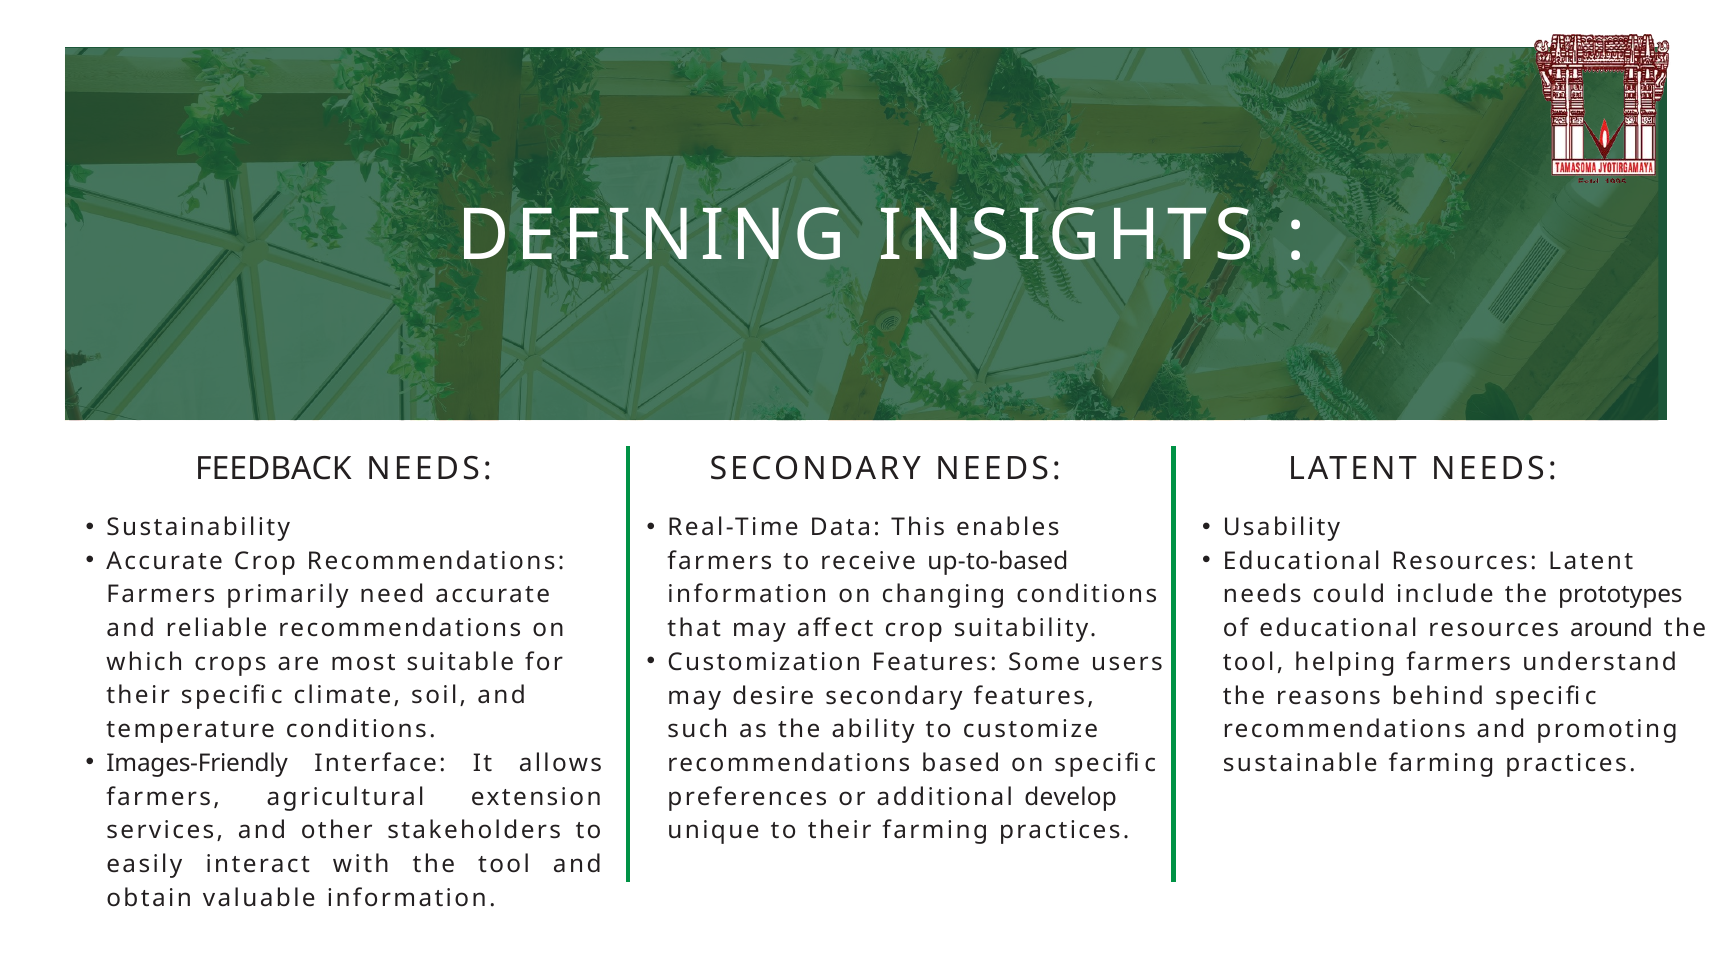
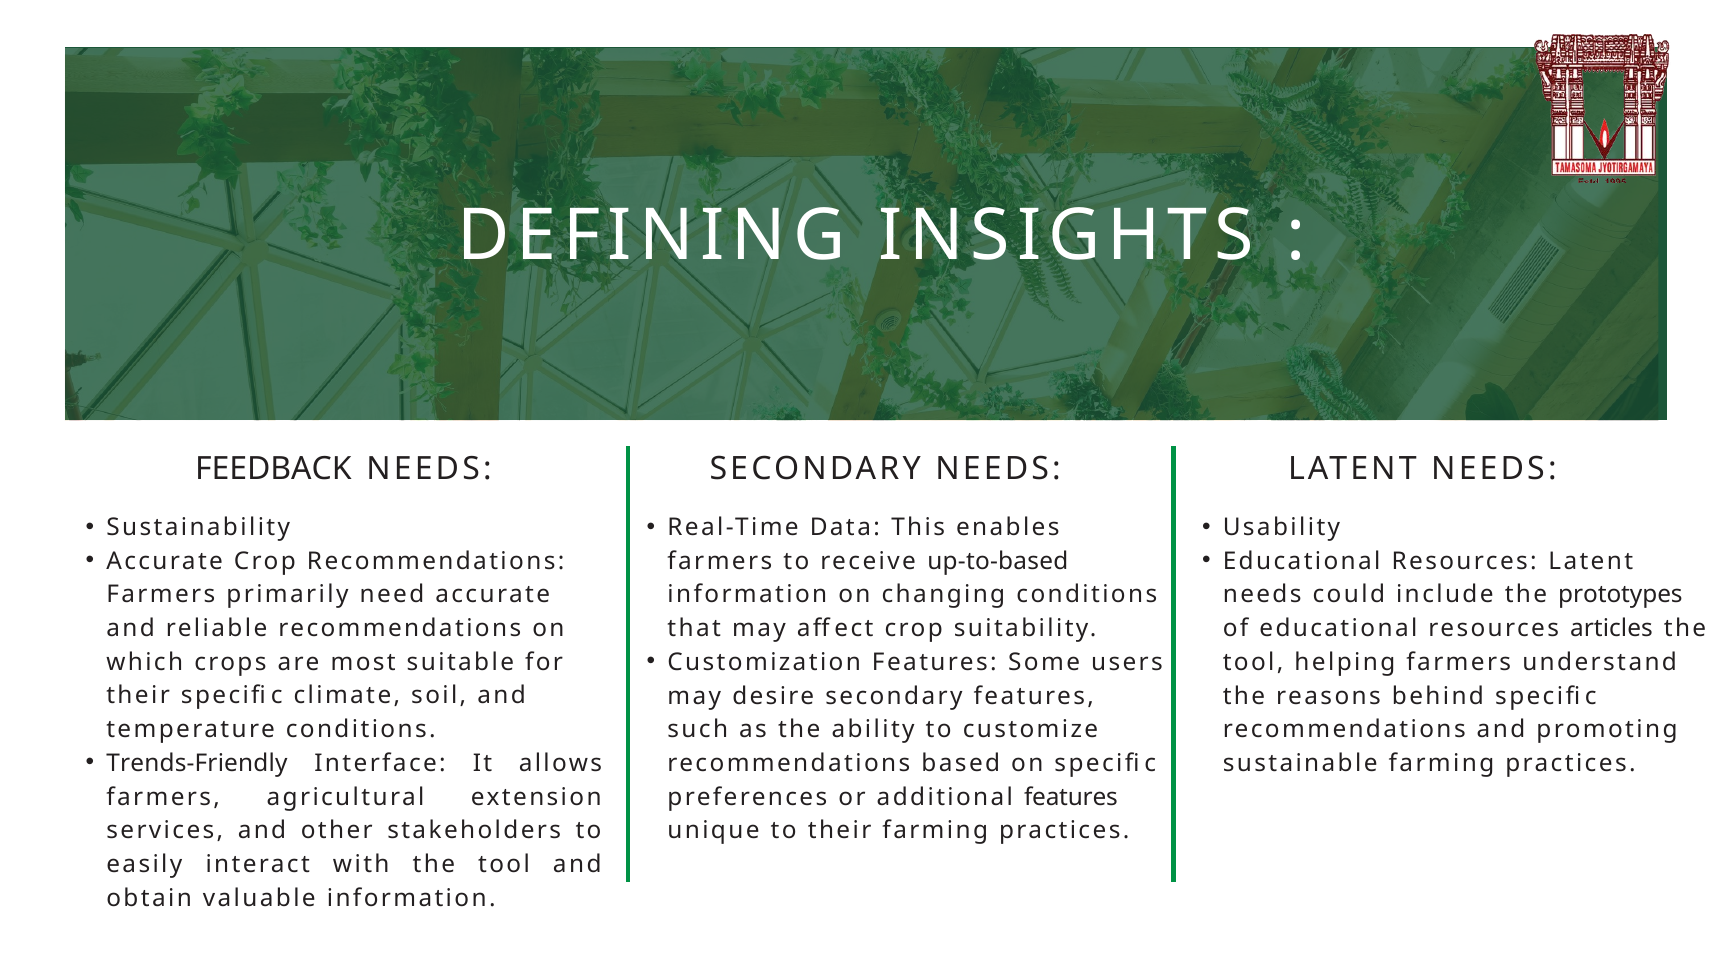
around: around -> articles (1611, 629)
Images-Friendly: Images-Friendly -> Trends-Friendly (197, 763)
additional develop: develop -> features (1071, 797)
